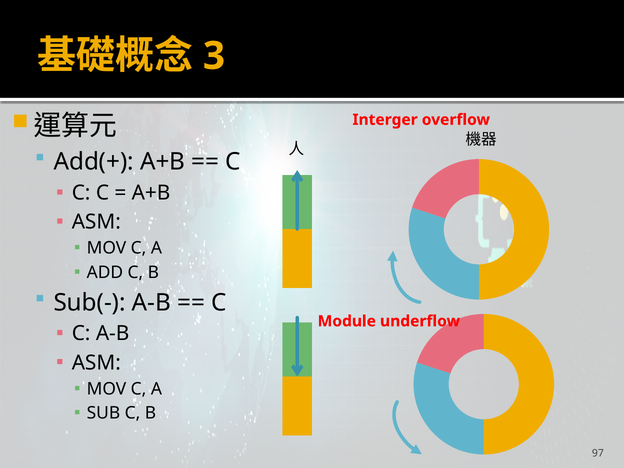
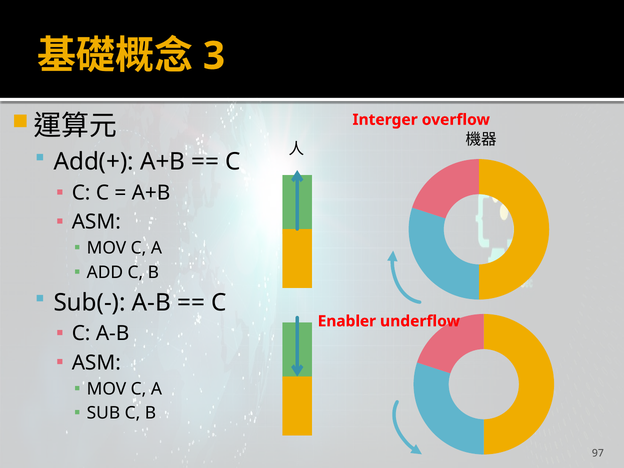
Module: Module -> Enabler (347, 321)
